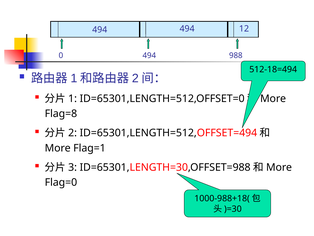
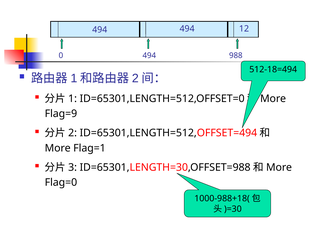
Flag=8: Flag=8 -> Flag=9 (61, 113)
